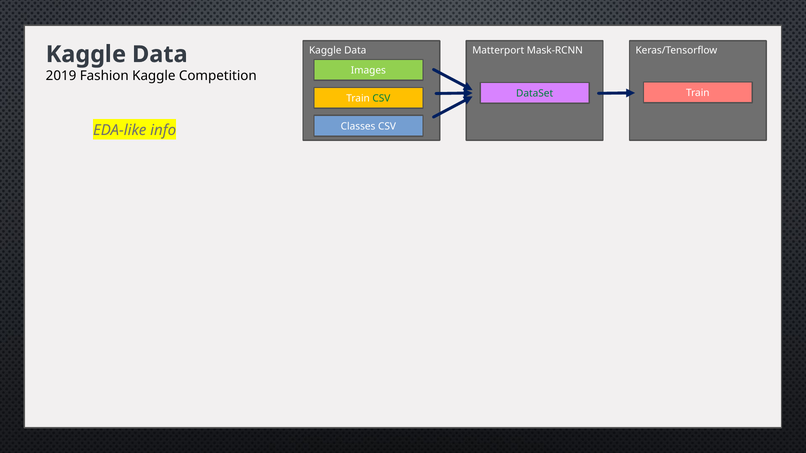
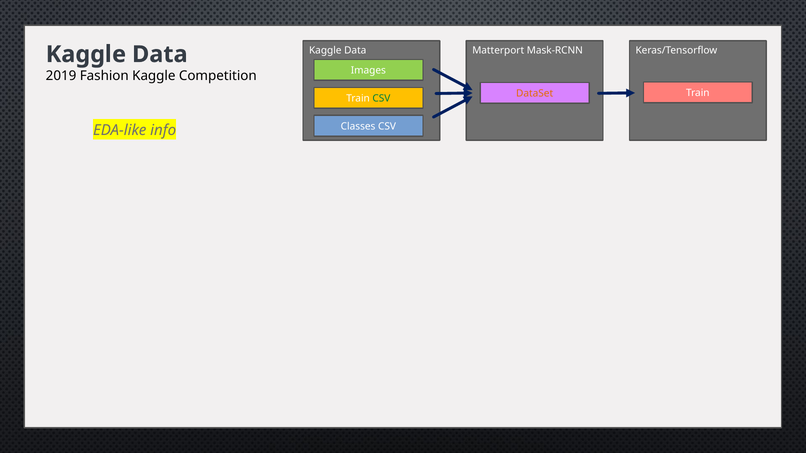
DataSet colour: green -> orange (535, 94)
